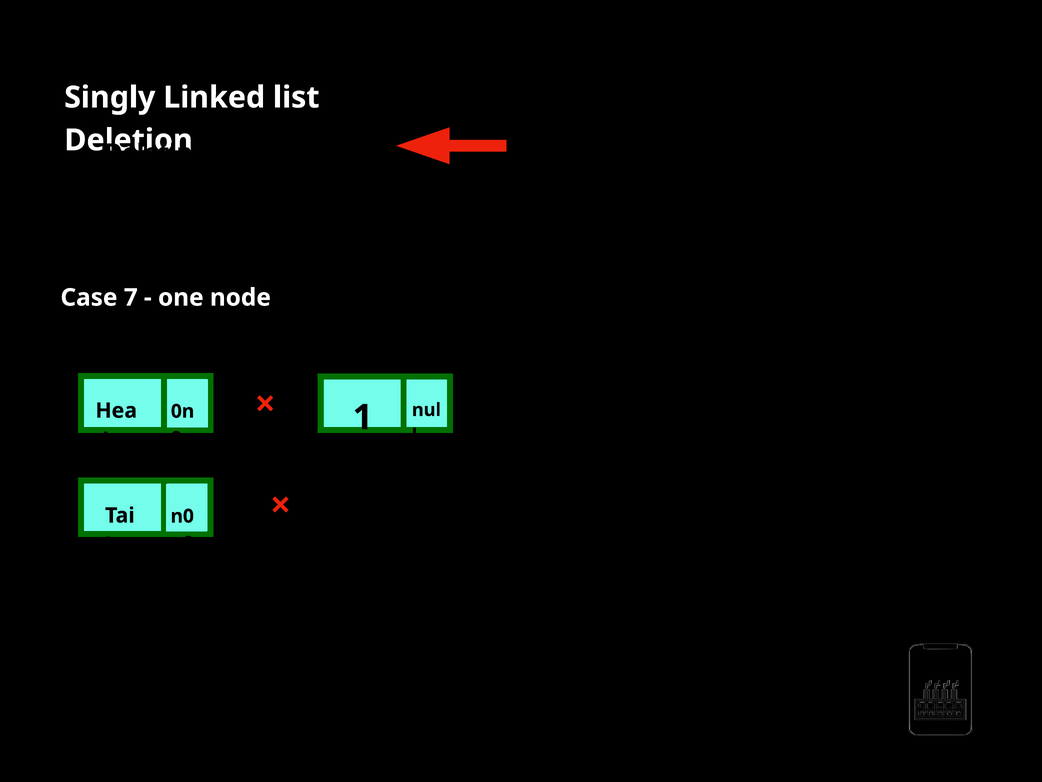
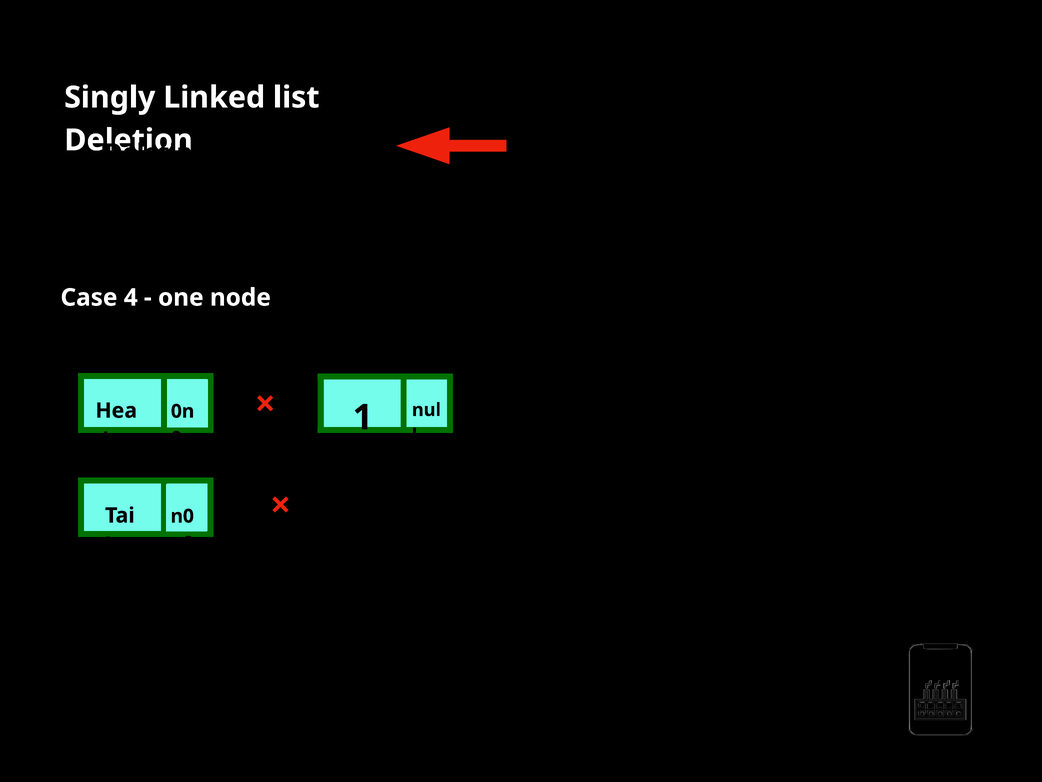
7: 7 -> 4 (131, 298)
